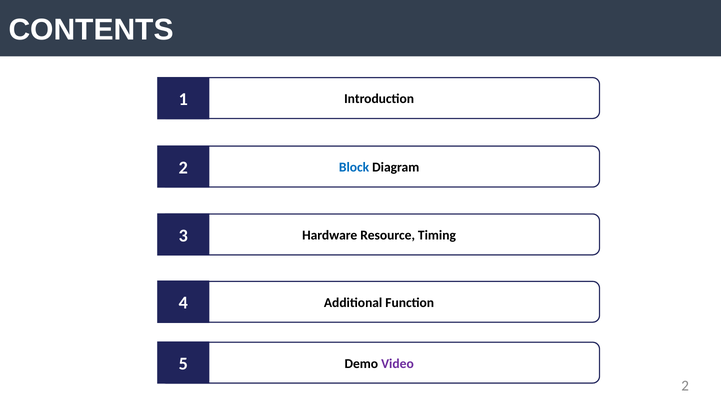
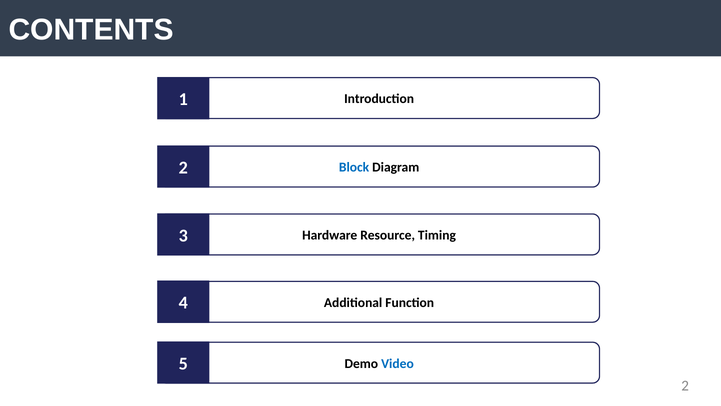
Video colour: purple -> blue (397, 363)
